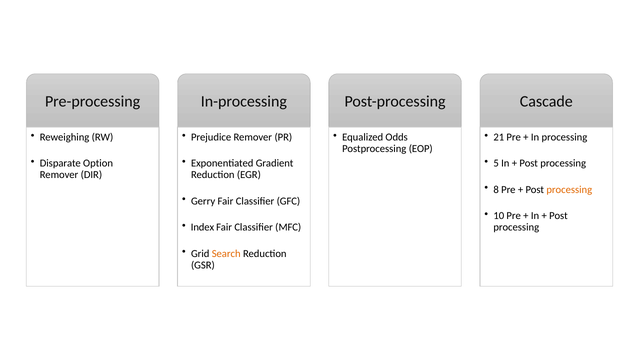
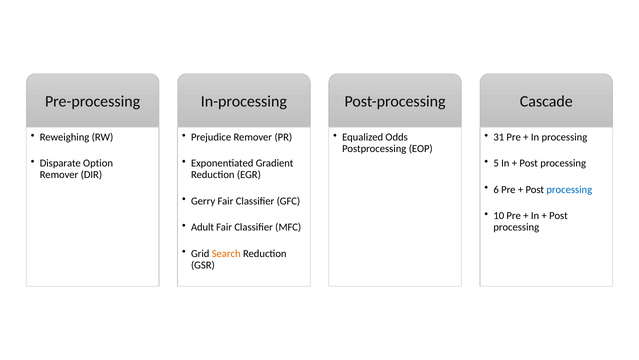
21: 21 -> 31 (499, 137)
8: 8 -> 6 (496, 189)
processing colour: orange -> blue (569, 189)
Index: Index -> Adult (202, 227)
